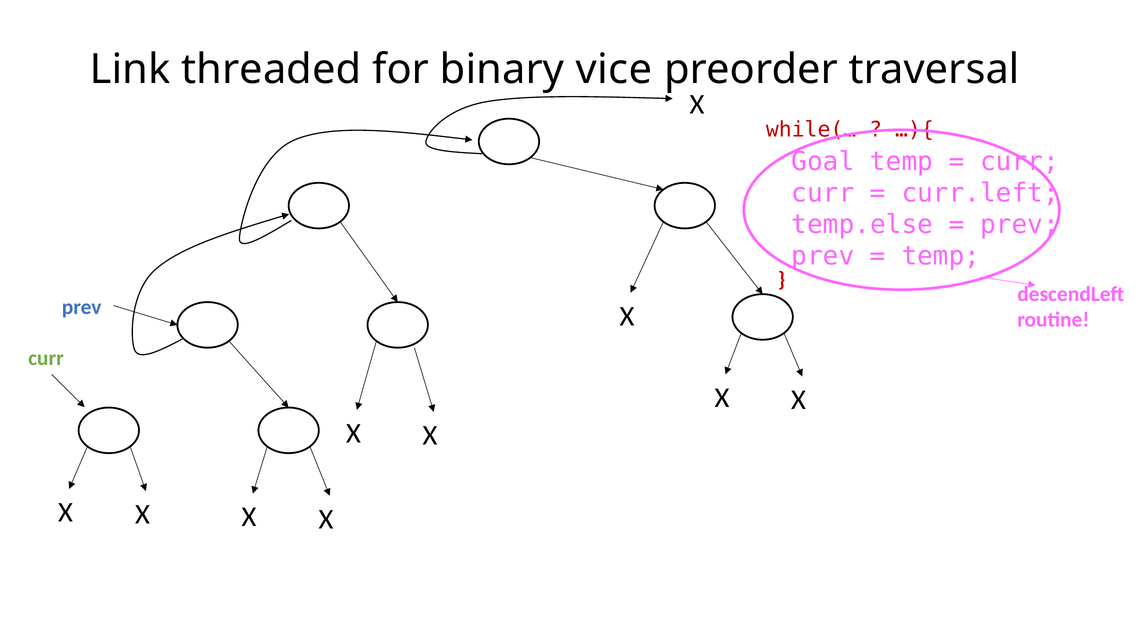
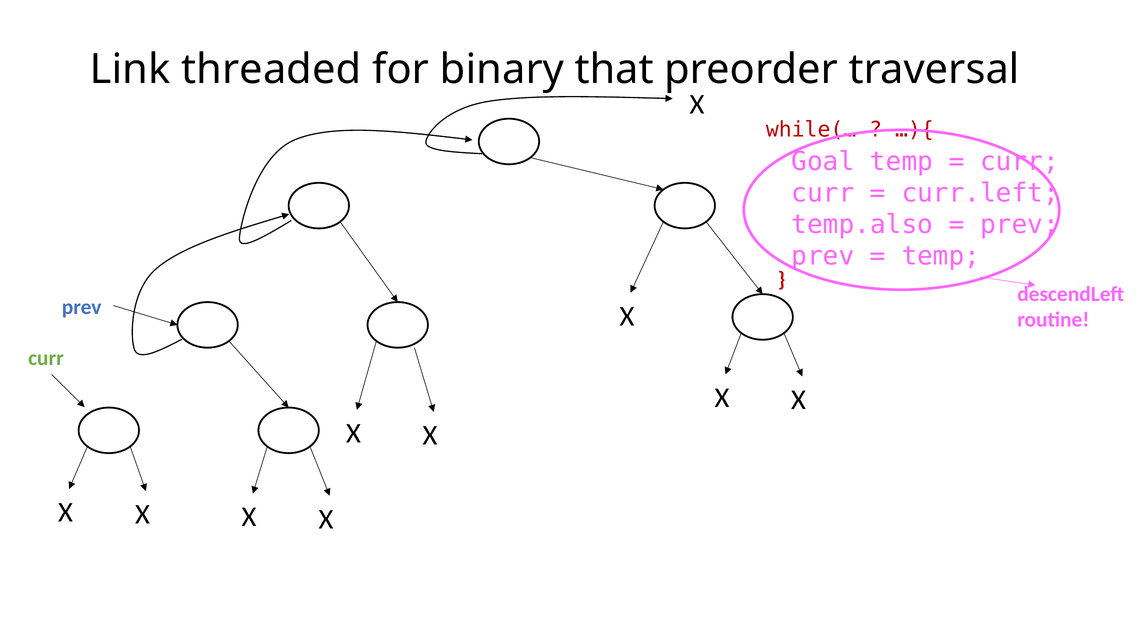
vice: vice -> that (614, 69)
temp.else: temp.else -> temp.also (862, 225)
